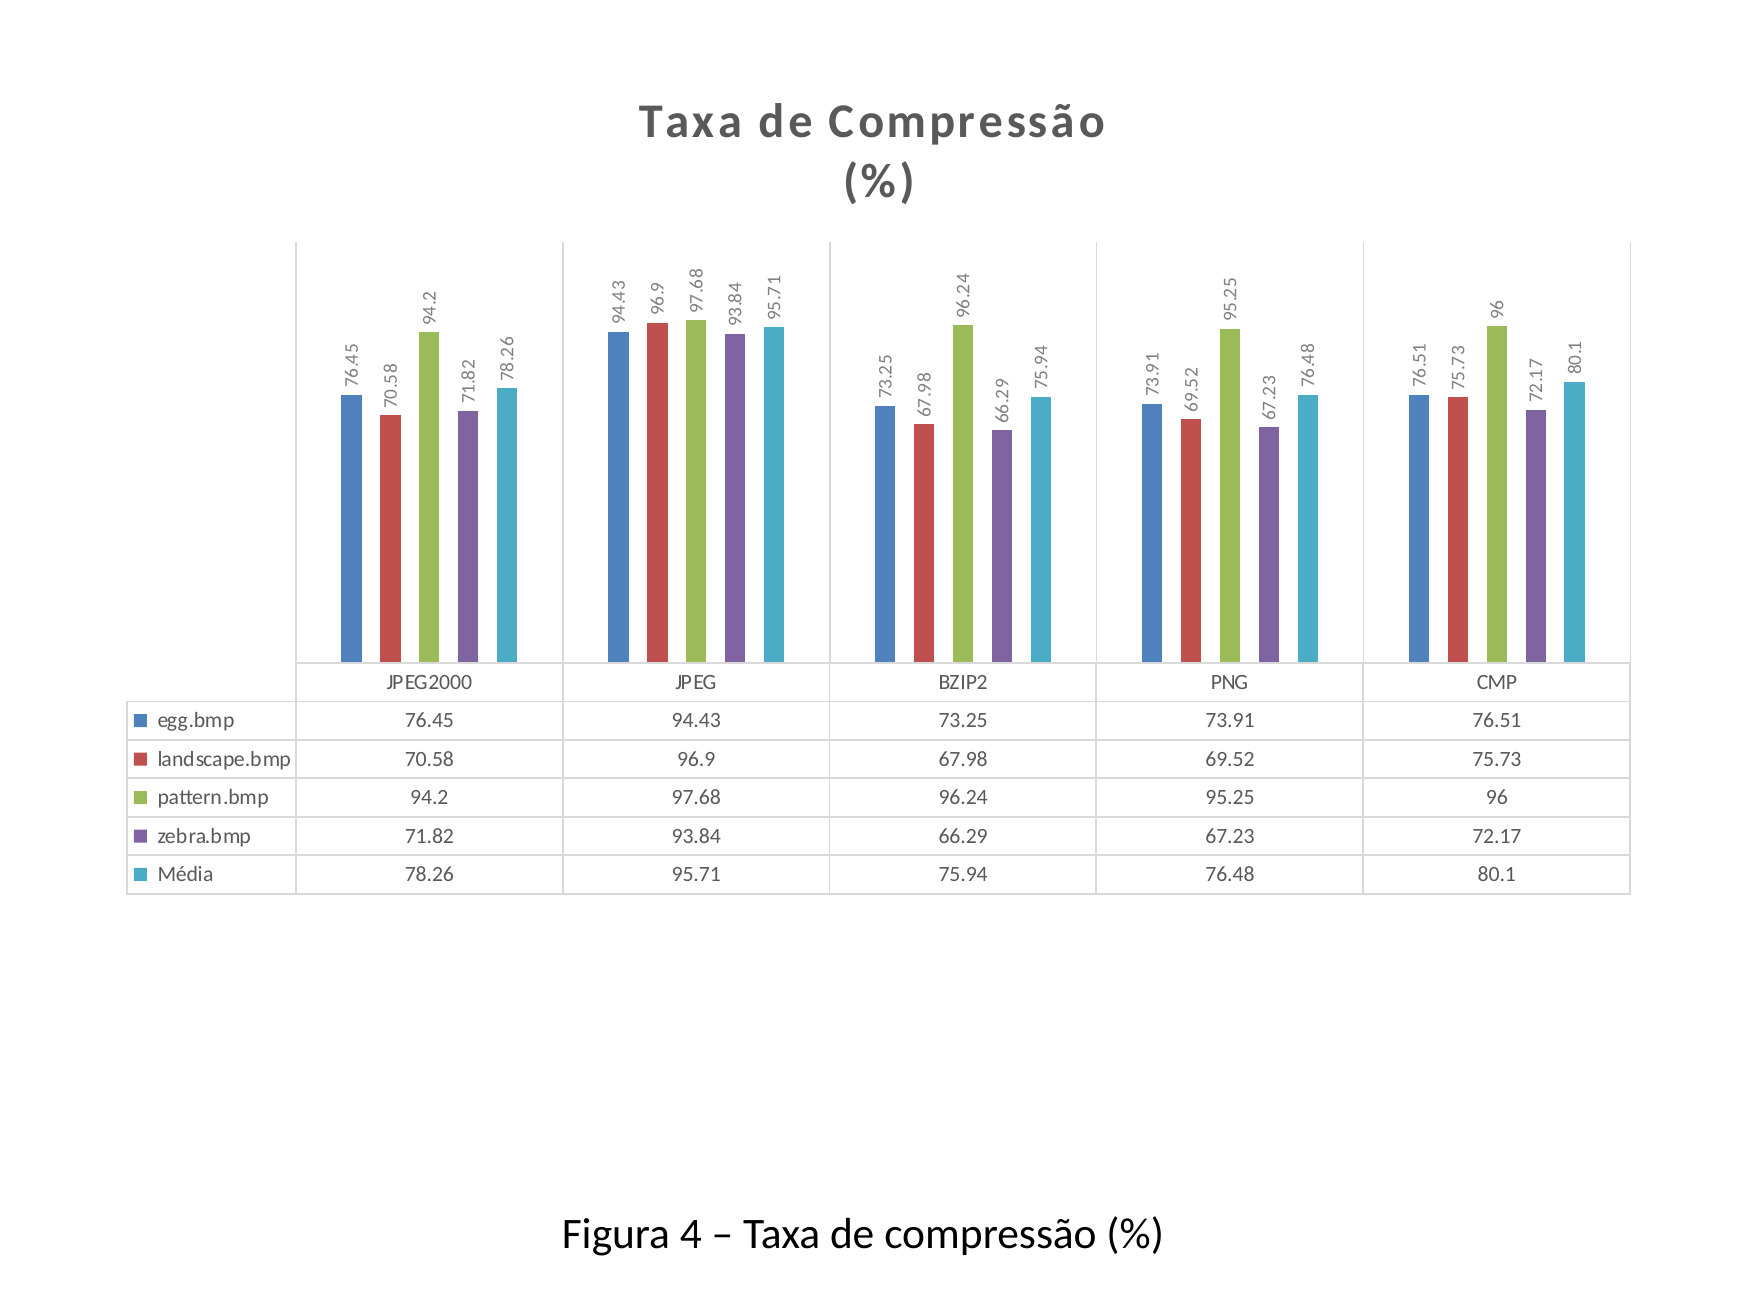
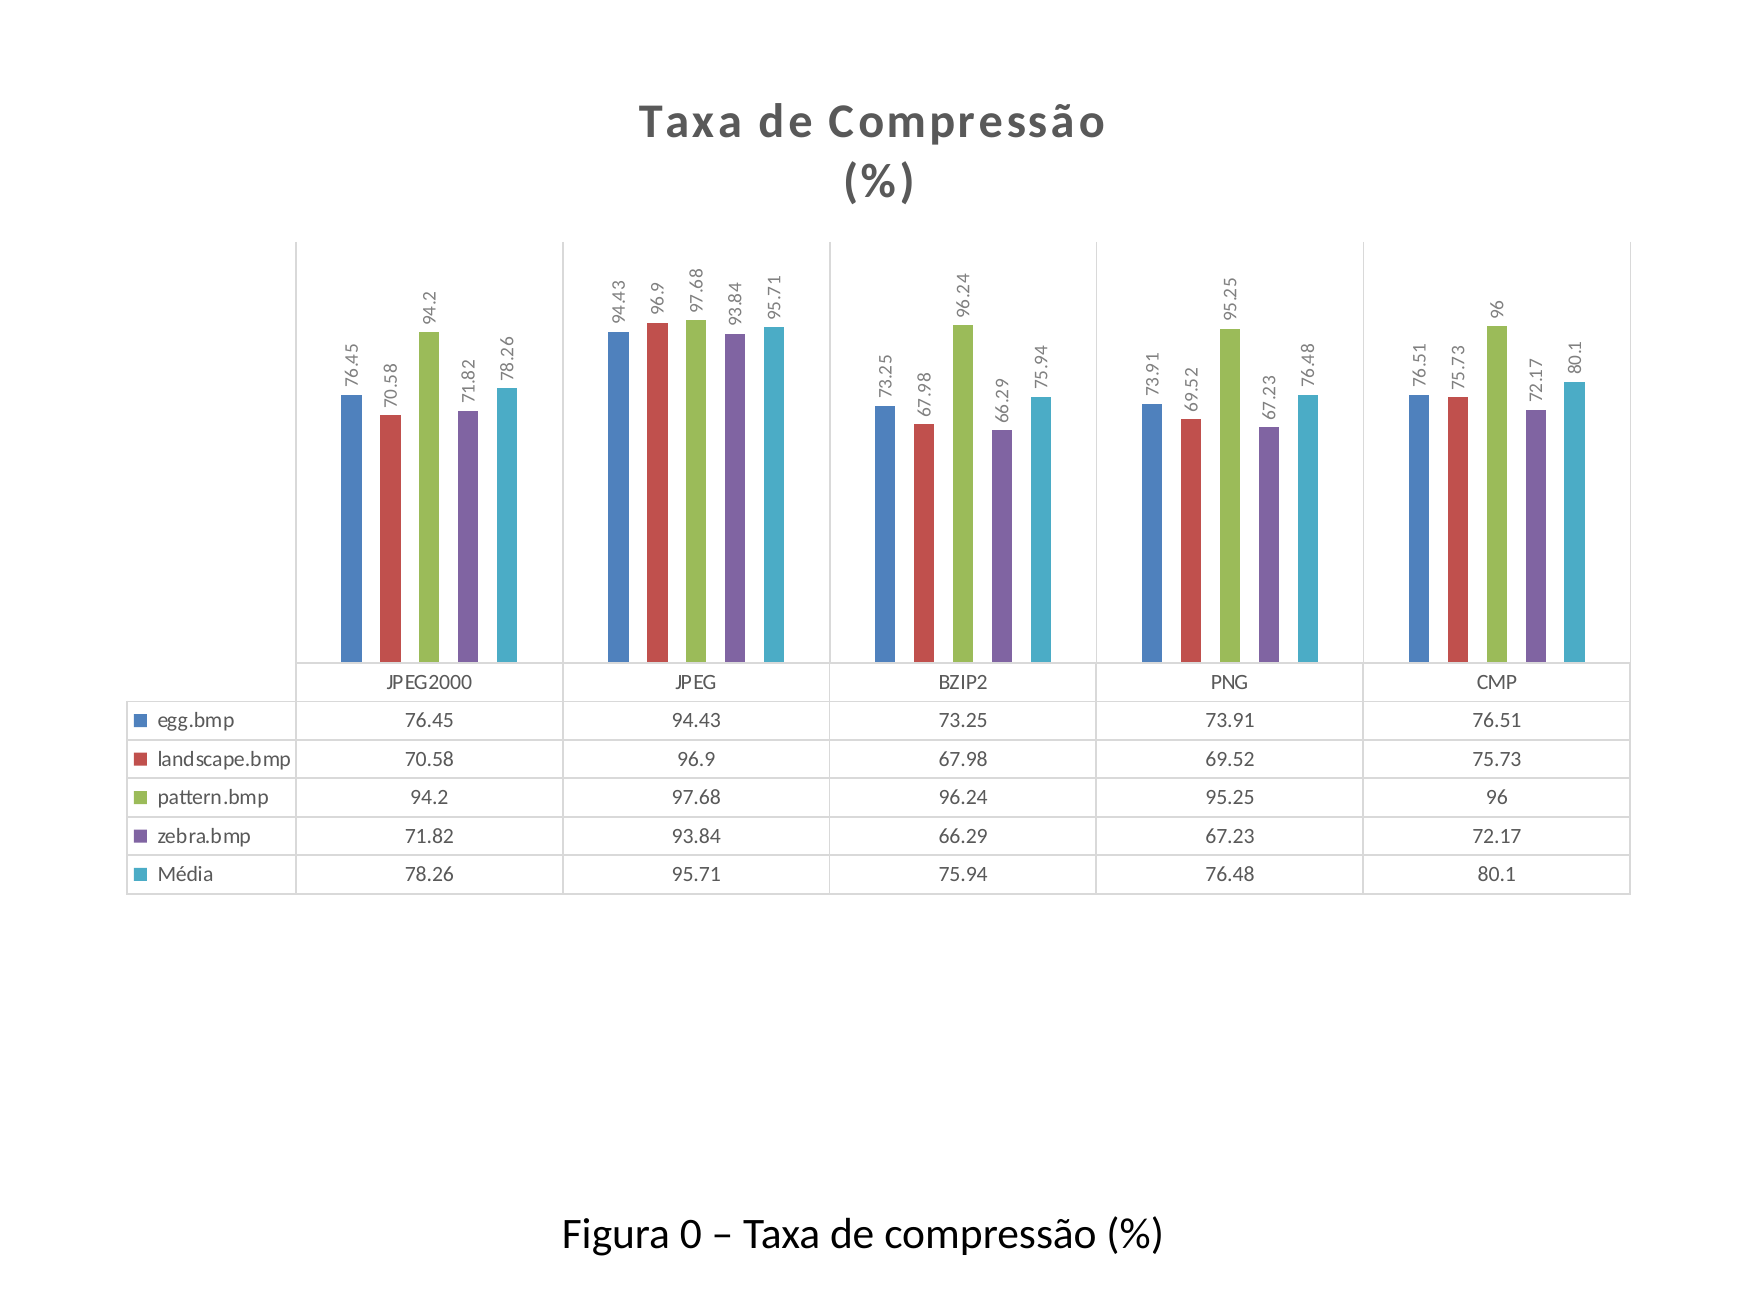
Figura 4: 4 -> 0 (691, 1234)
